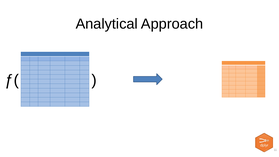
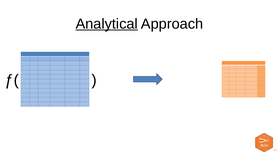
Analytical underline: none -> present (107, 24)
